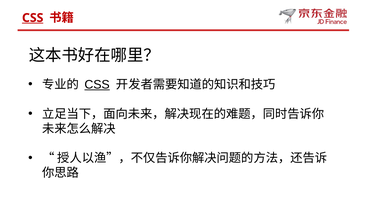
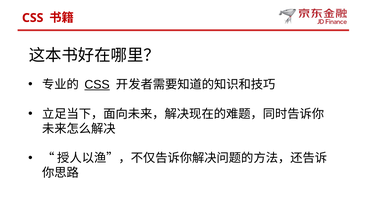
CSS underline: present -> none (33, 18)
